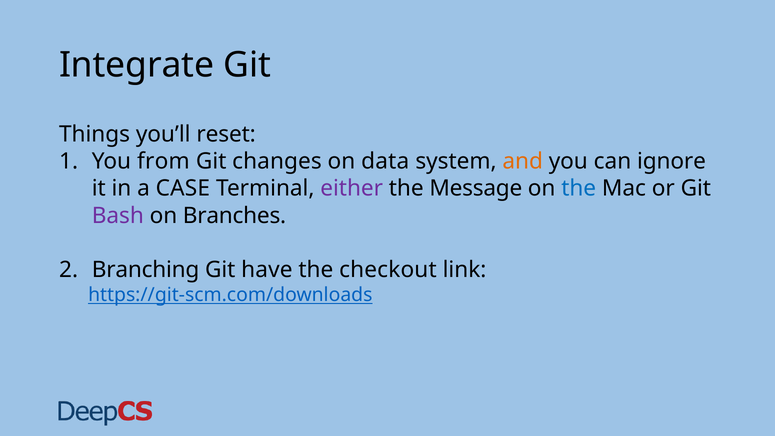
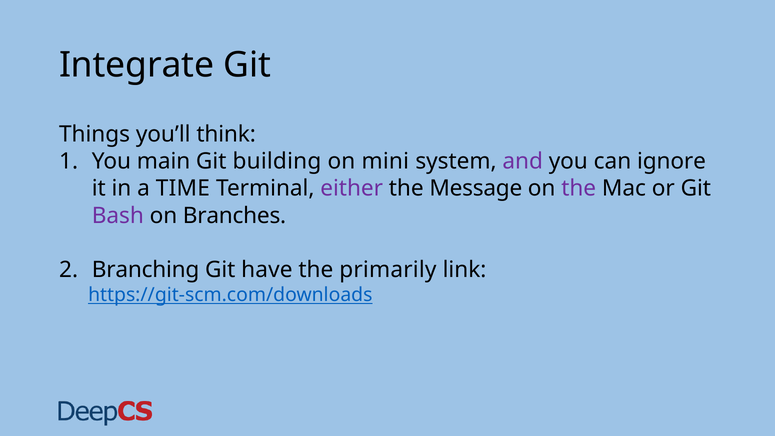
reset: reset -> think (226, 134)
from: from -> main (164, 161)
changes: changes -> building (277, 161)
data: data -> mini (385, 161)
and colour: orange -> purple (523, 161)
CASE: CASE -> TIME (183, 188)
the colour: blue -> purple (579, 188)
checkout: checkout -> primarily (388, 270)
